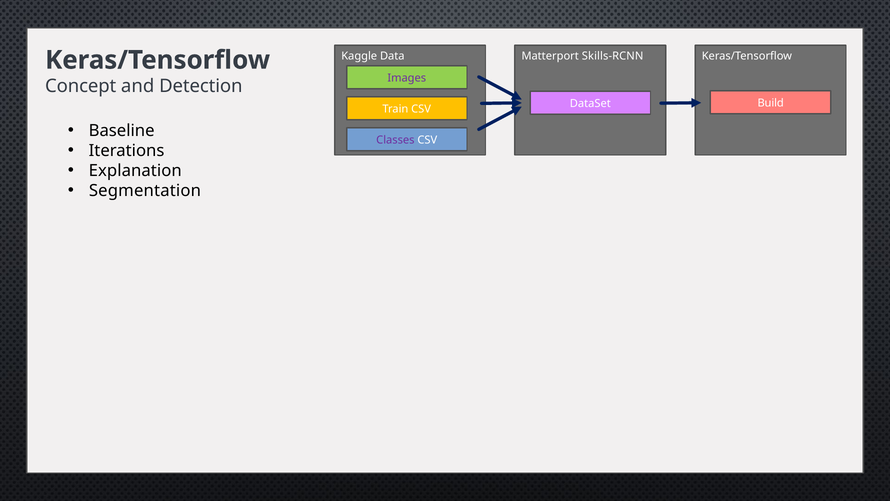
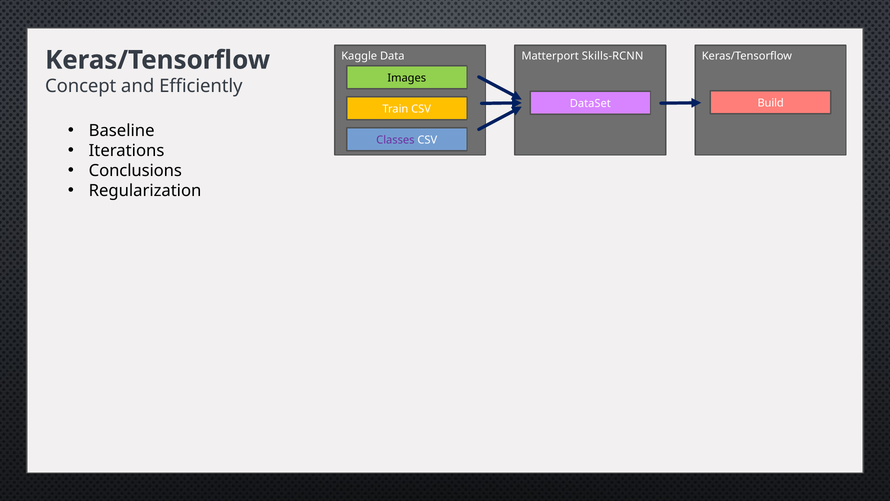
Images colour: purple -> black (407, 78)
Detection: Detection -> Efficiently (201, 86)
Explanation: Explanation -> Conclusions (135, 171)
Segmentation: Segmentation -> Regularization (145, 191)
